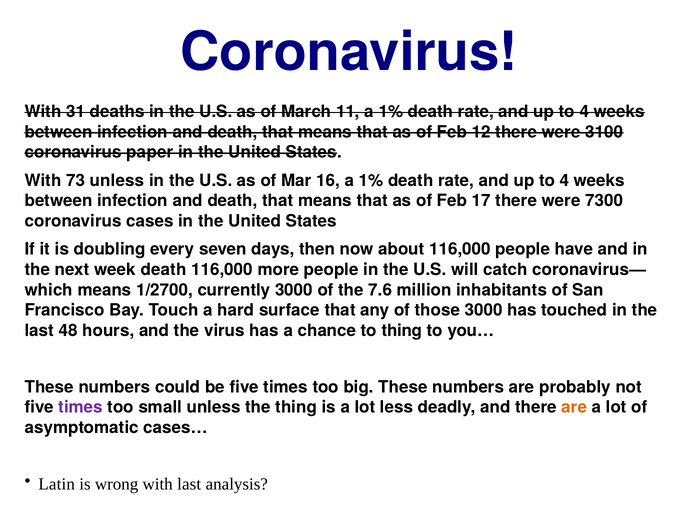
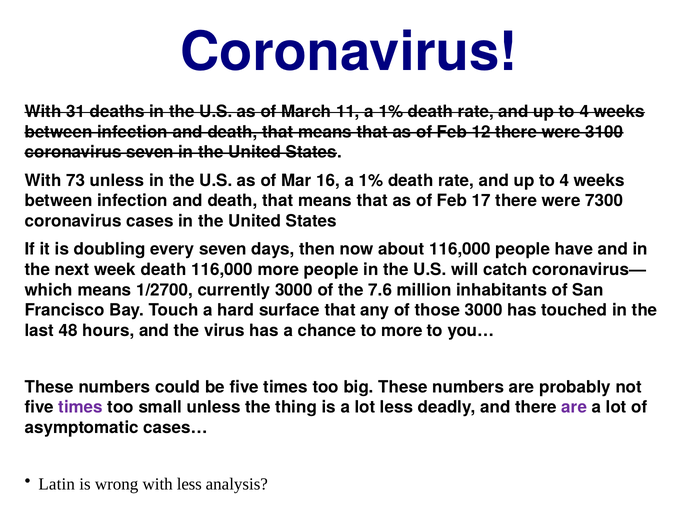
coronavirus paper: paper -> seven (150, 152)
to thing: thing -> more (402, 331)
are colour: orange -> purple (574, 408)
with last: last -> less (189, 484)
